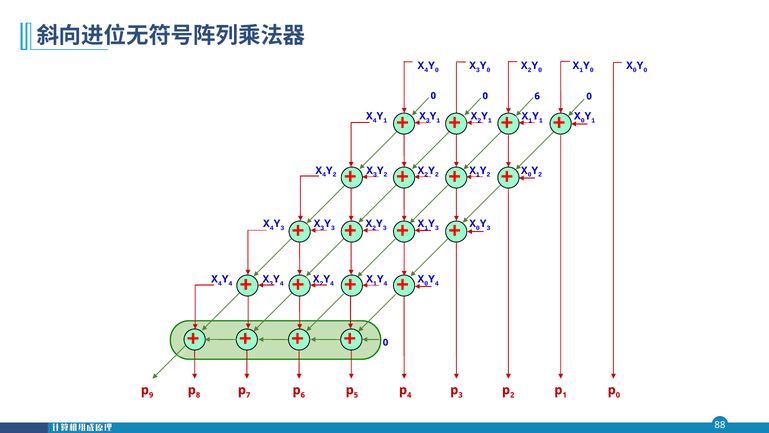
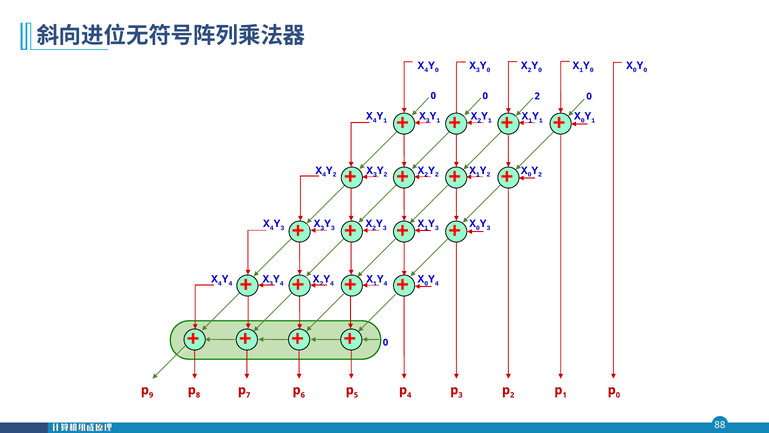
0 6: 6 -> 2 (537, 96)
